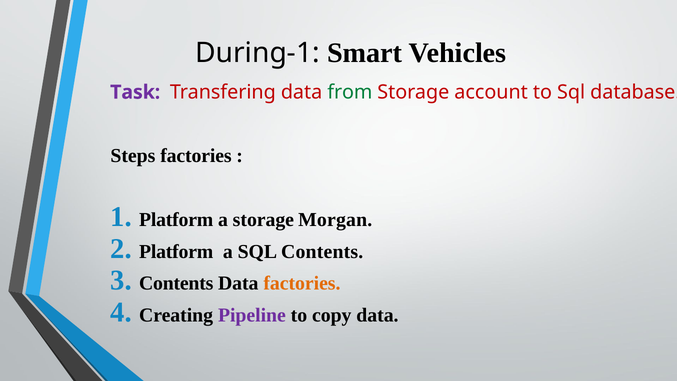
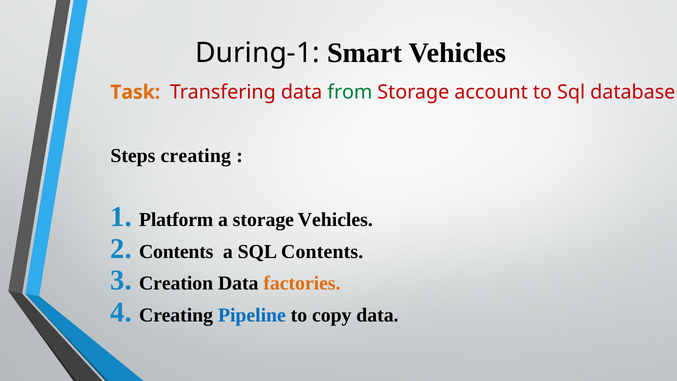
Task colour: purple -> orange (135, 92)
Steps factories: factories -> creating (196, 156)
storage Morgan: Morgan -> Vehicles (335, 220)
Platform: Platform -> Contents (176, 251)
Contents: Contents -> Creation (176, 283)
Pipeline colour: purple -> blue (252, 315)
